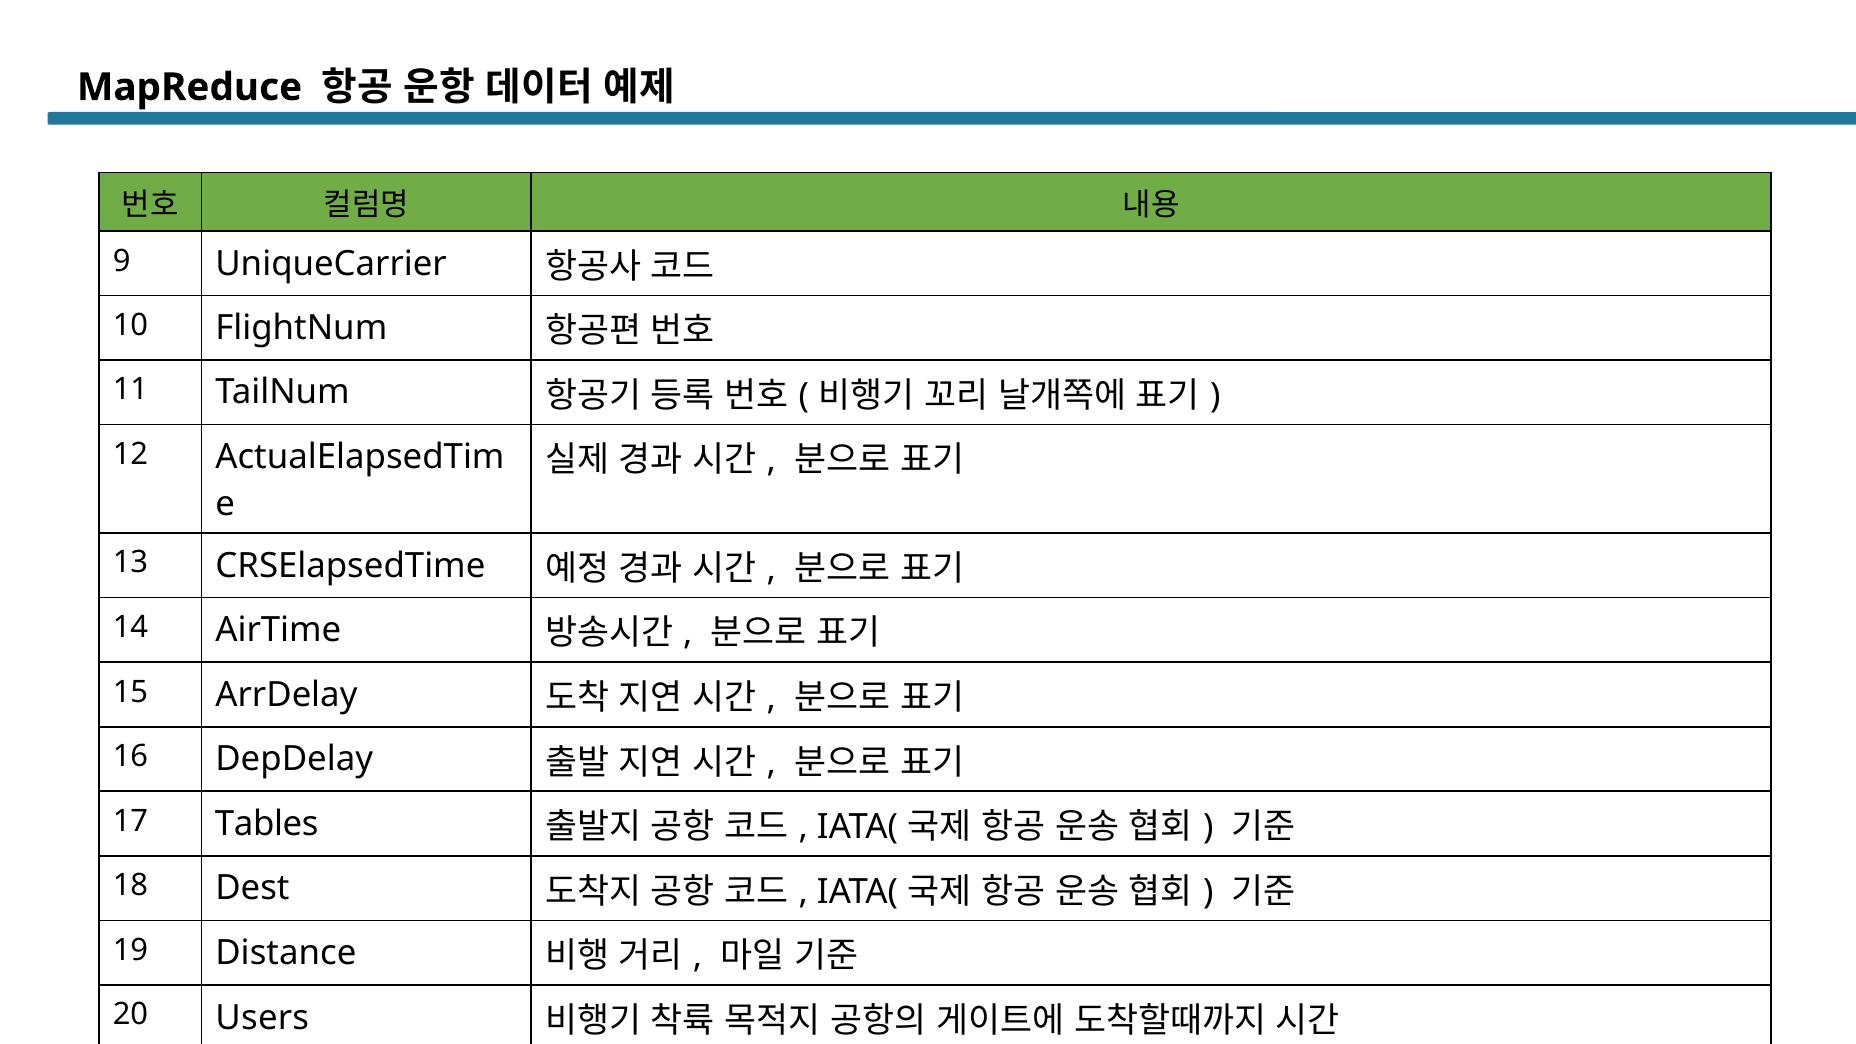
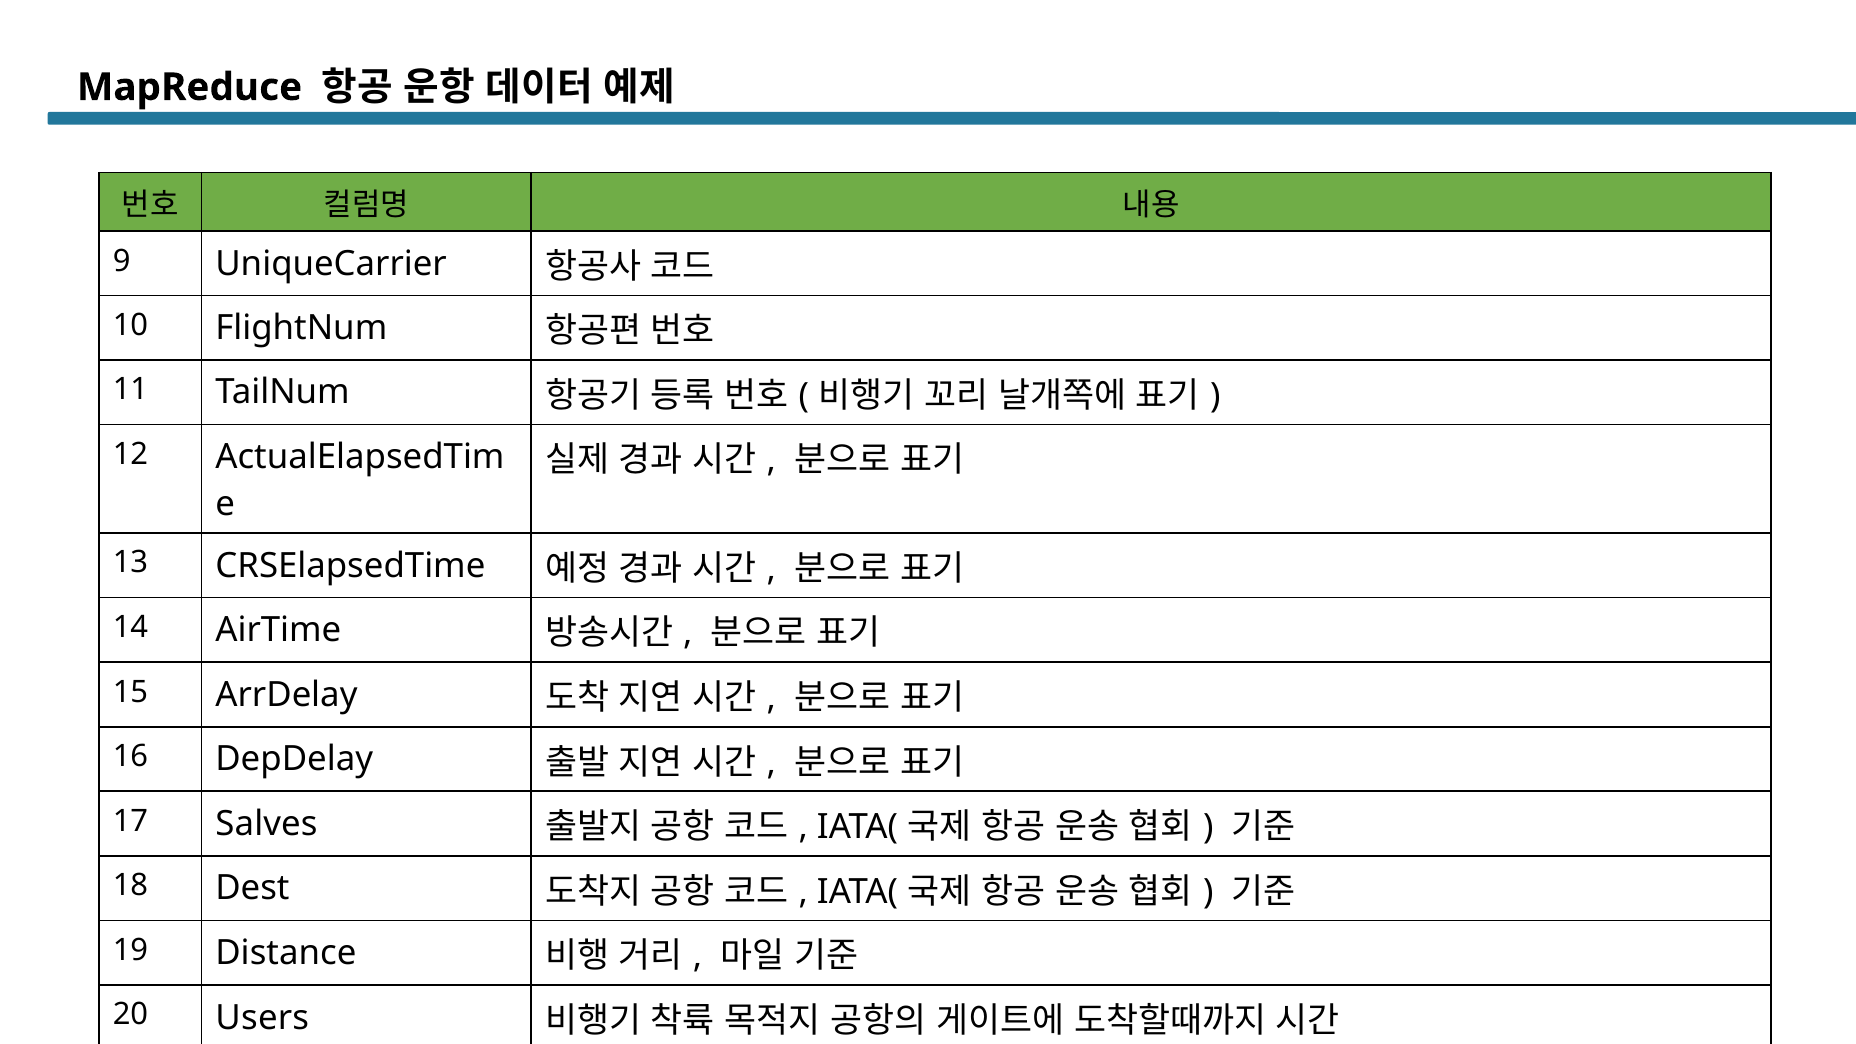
Tables: Tables -> Salves (267, 824)
